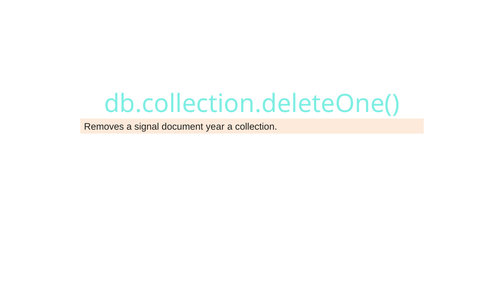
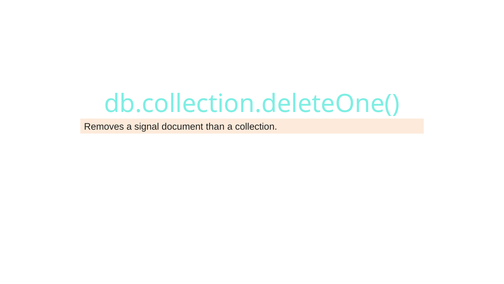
year: year -> than (215, 127)
